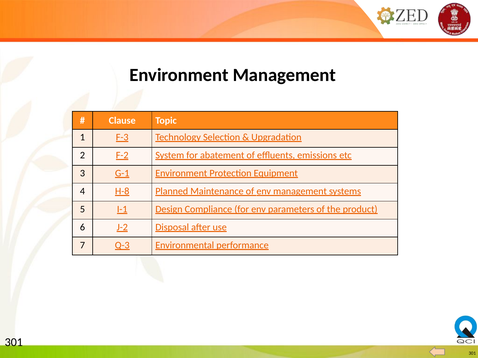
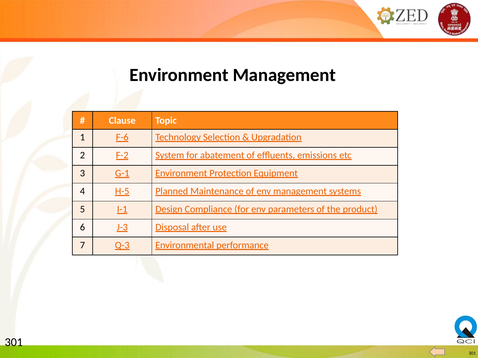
F-3: F-3 -> F-6 (122, 137)
H-8: H-8 -> H-5 (122, 191)
J-2: J-2 -> J-3 (122, 227)
